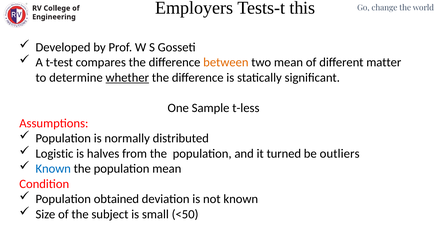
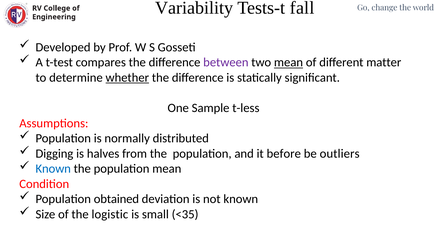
Employers: Employers -> Variability (194, 8)
this: this -> fall (302, 8)
between colour: orange -> purple (226, 62)
mean underline: none -> present (289, 62)
Logistic: Logistic -> Digging (54, 154)
turned: turned -> before (284, 154)
subject: subject -> logistic (110, 214)
<50: <50 -> <35 (185, 214)
